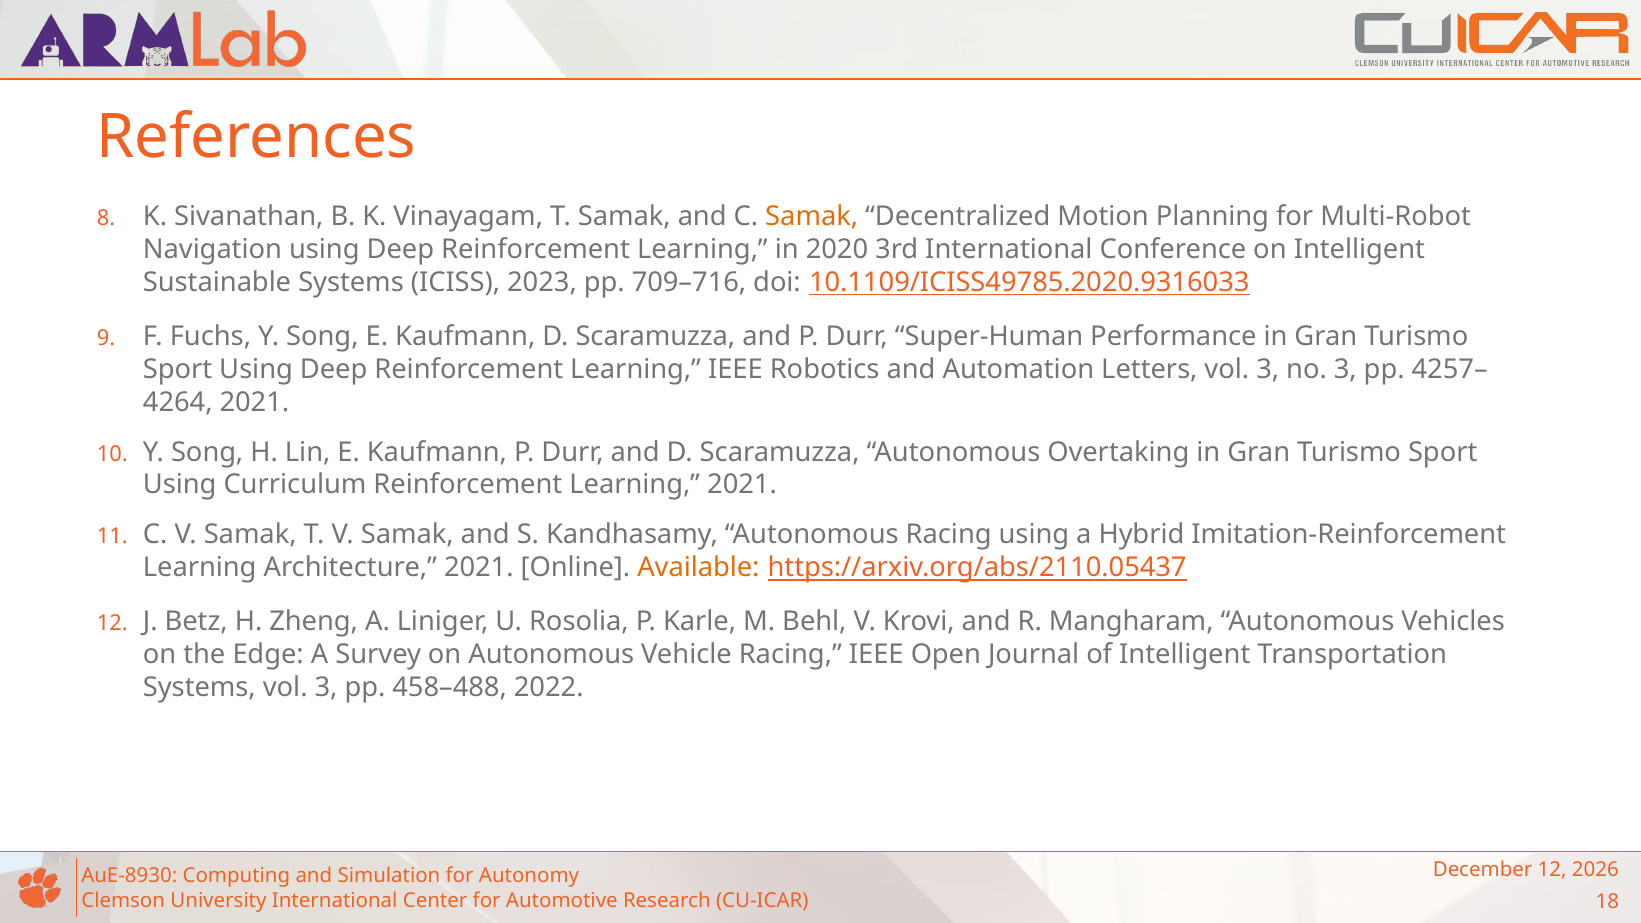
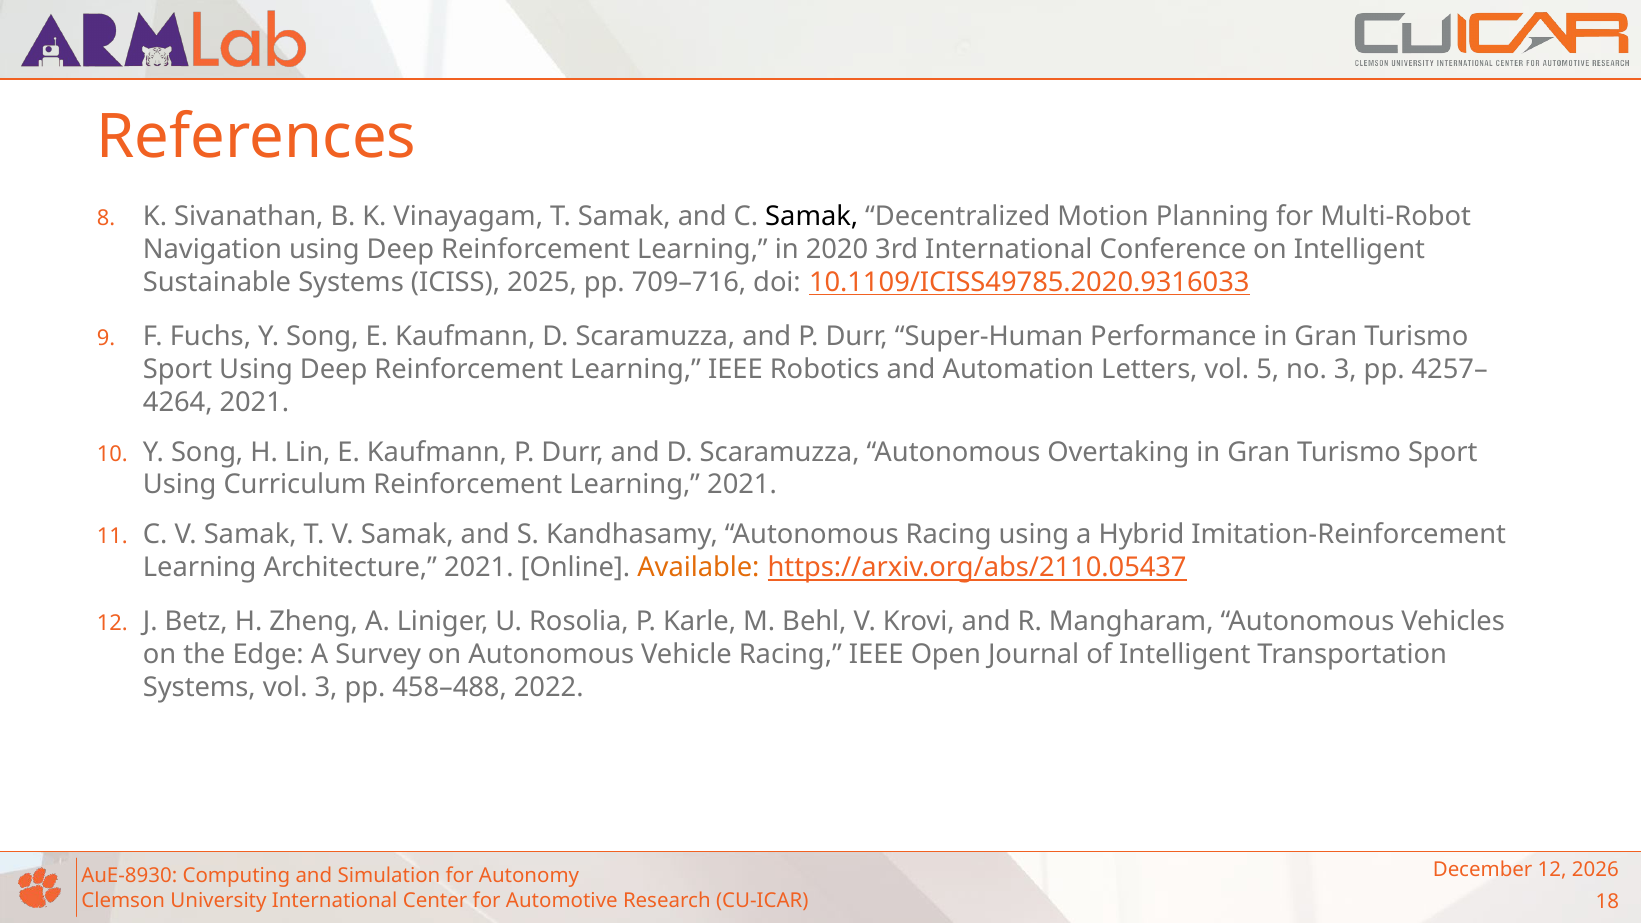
Samak colour: orange -> black (812, 217)
2023: 2023 -> 2025 (542, 282)
Letters vol 3: 3 -> 5 (1268, 369)
